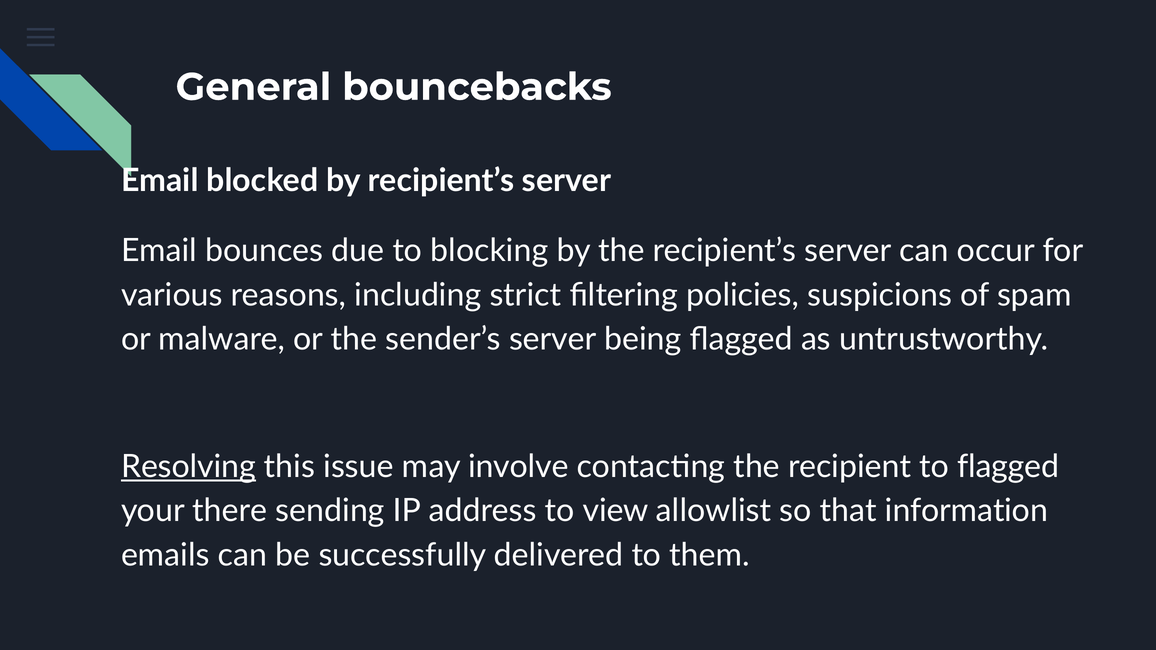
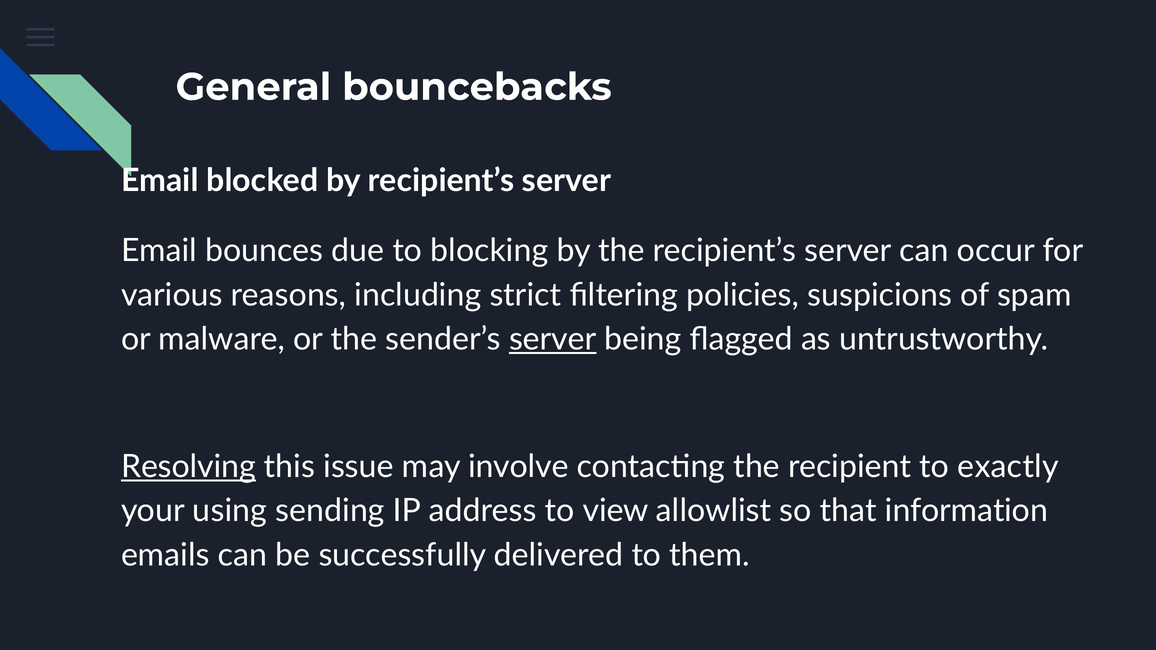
server underline: none -> present (553, 340)
to flagged: flagged -> exactly (1008, 467)
there: there -> using (230, 511)
